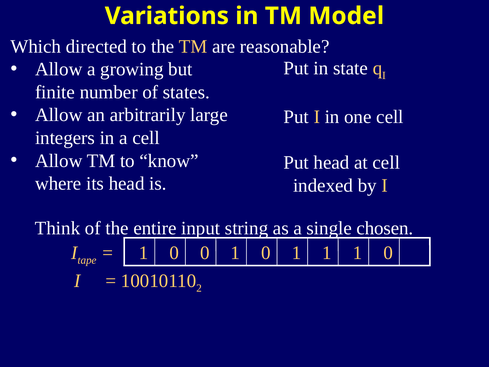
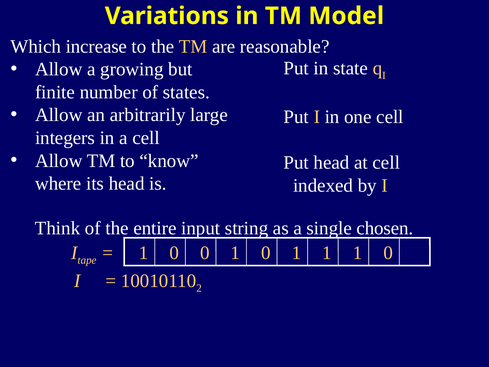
directed: directed -> increase (96, 46)
